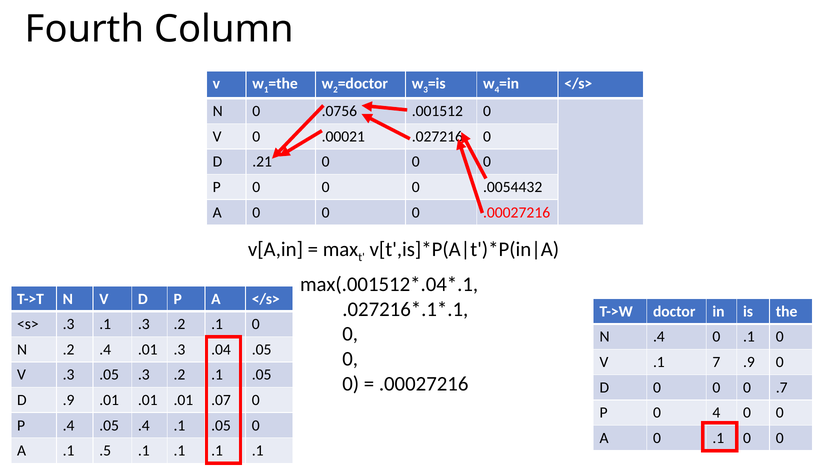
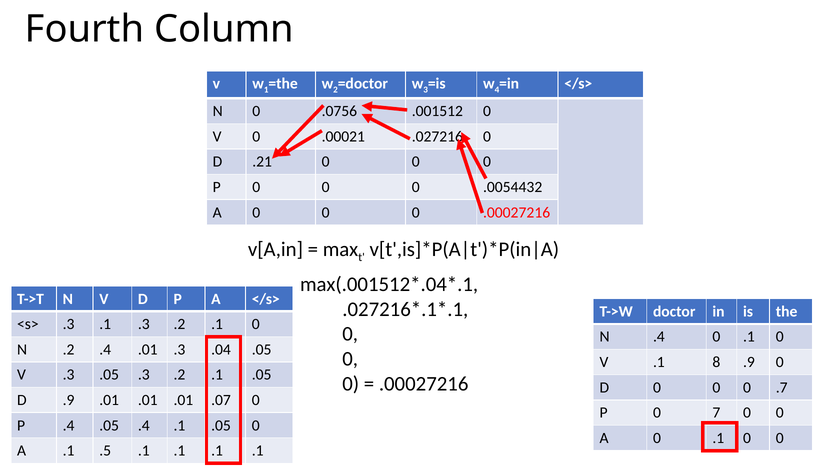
7: 7 -> 8 (716, 362)
0 4: 4 -> 7 (716, 413)
